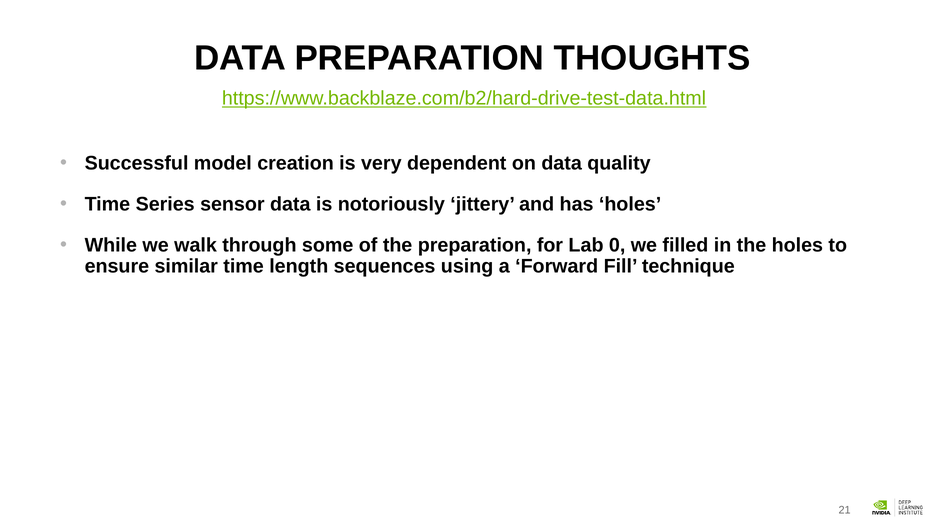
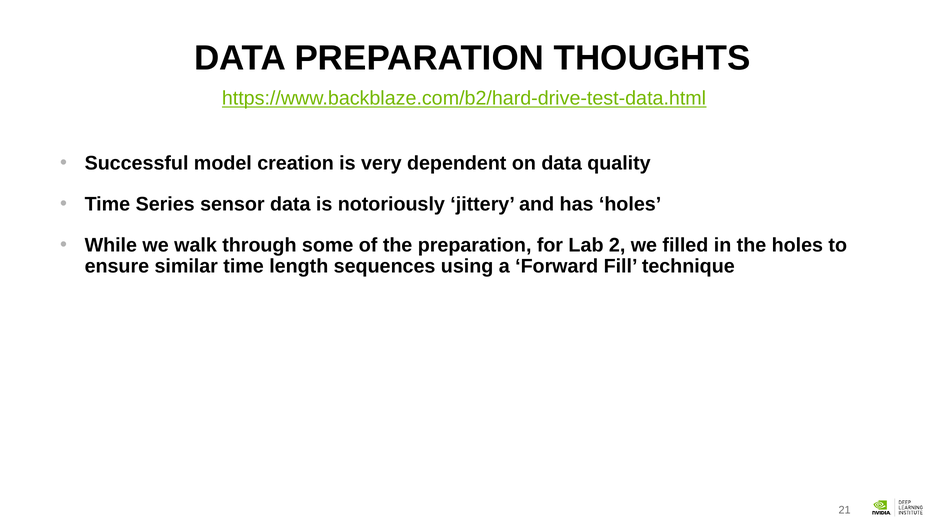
0: 0 -> 2 (617, 245)
